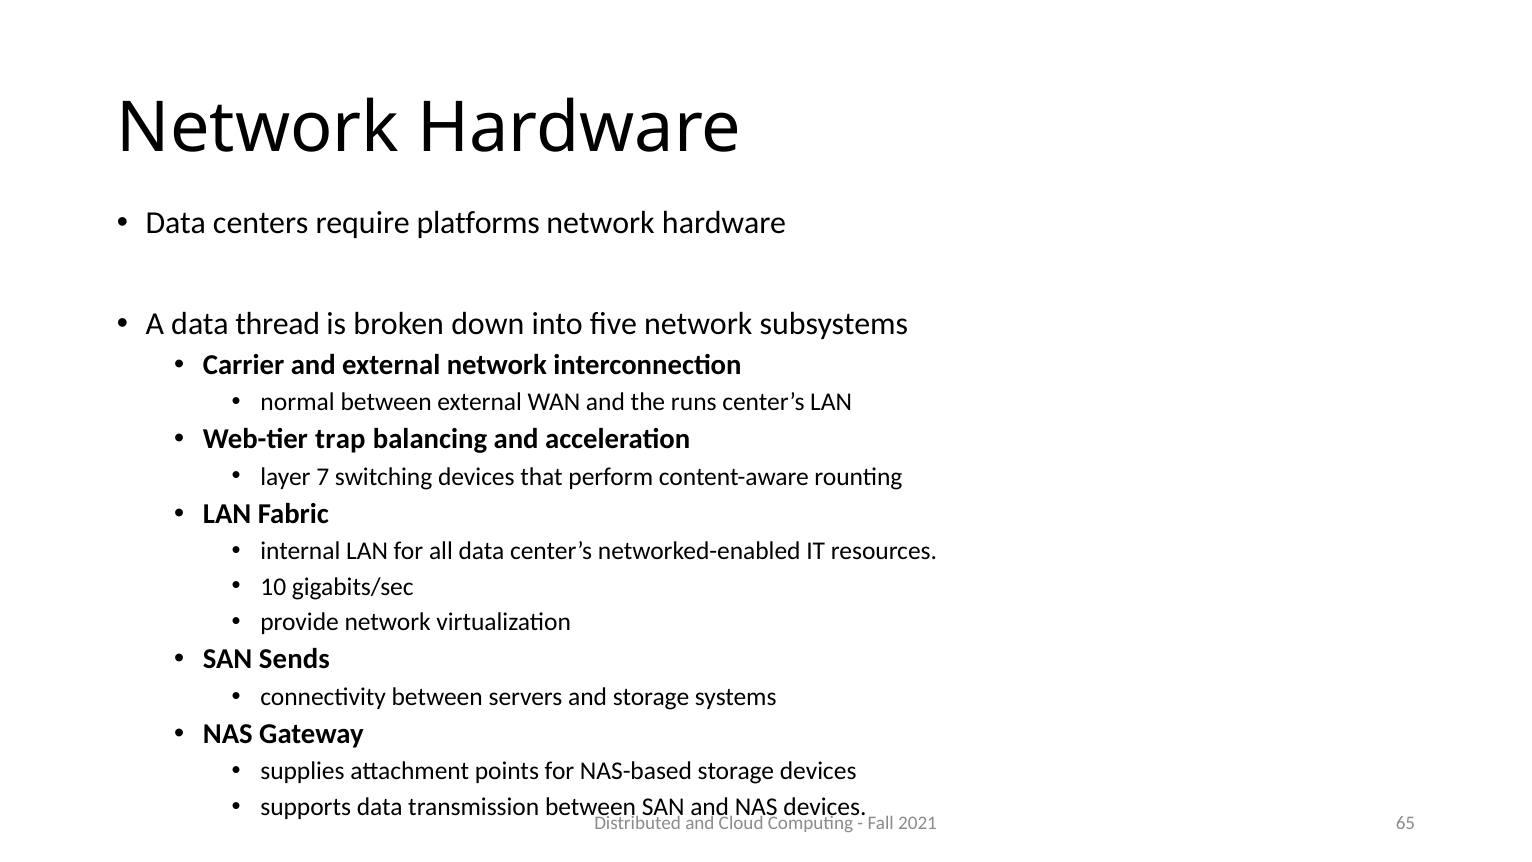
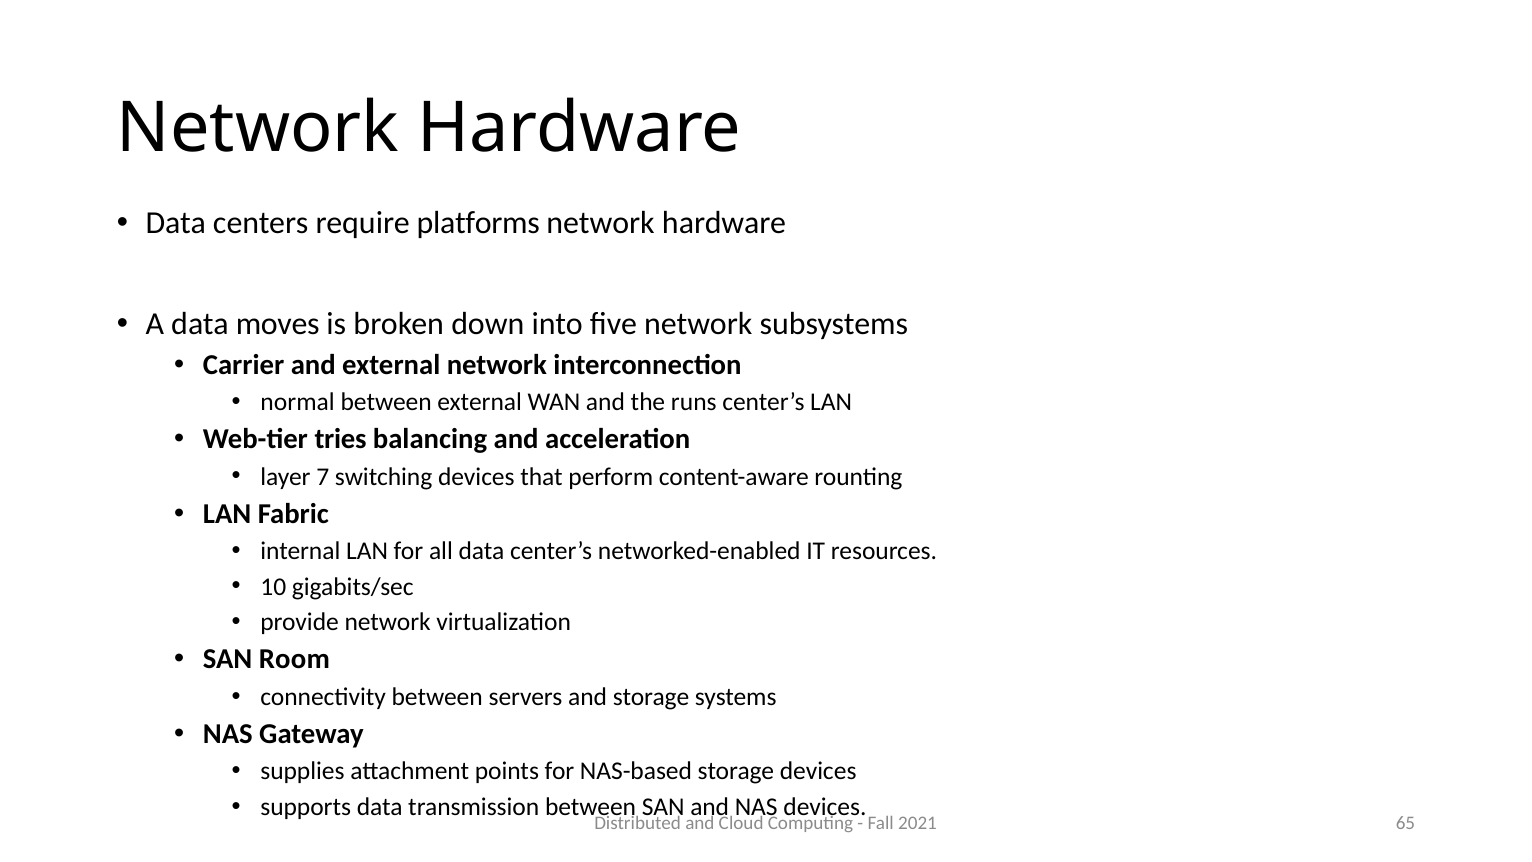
thread: thread -> moves (278, 324)
trap: trap -> tries (341, 439)
Sends: Sends -> Room (294, 659)
